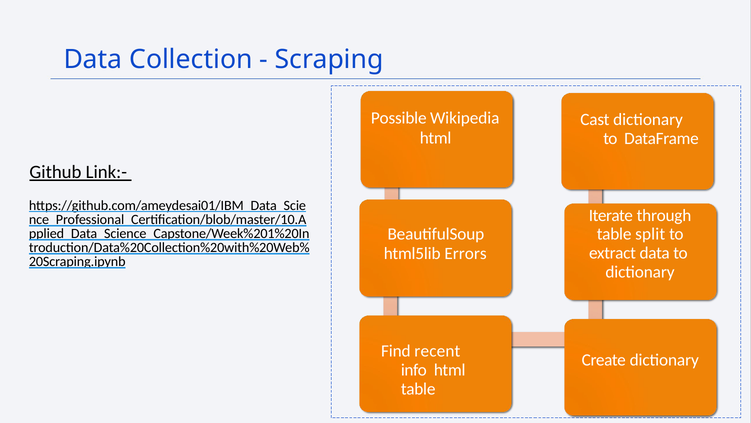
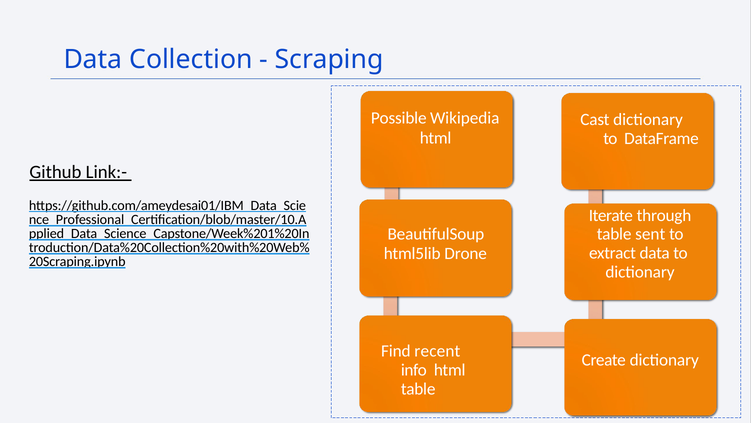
split: split -> sent (650, 234)
Errors: Errors -> Drone (466, 253)
